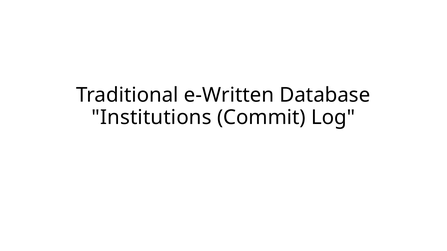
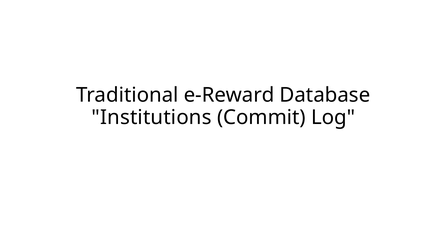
e-Written: e-Written -> e-Reward (229, 95)
